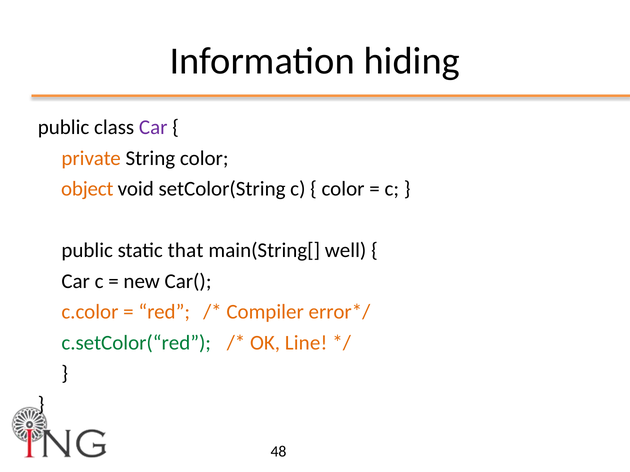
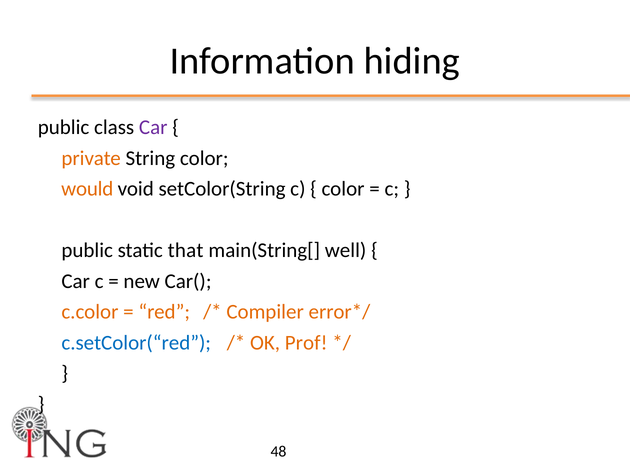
object: object -> would (87, 189)
c.setColor(“red colour: green -> blue (136, 343)
Line: Line -> Prof (306, 343)
